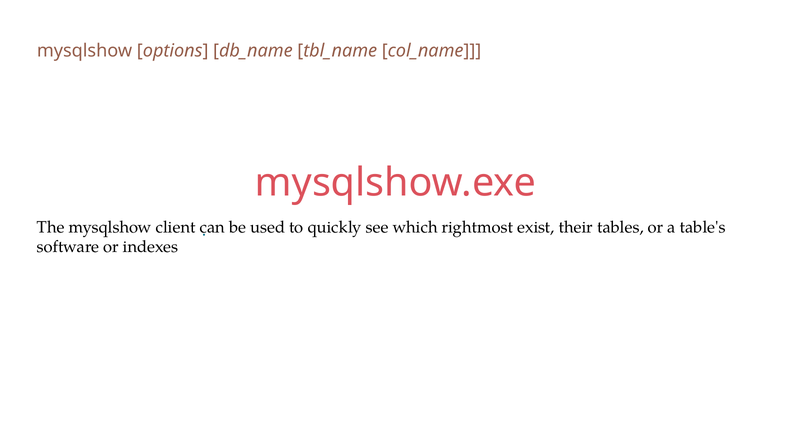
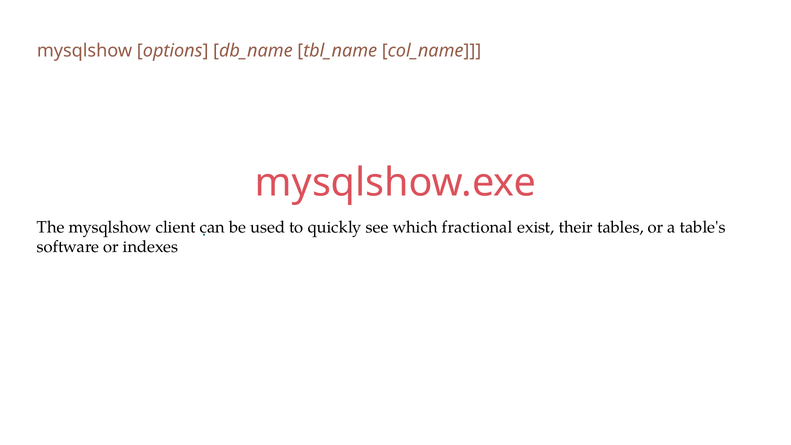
rightmost: rightmost -> fractional (477, 227)
